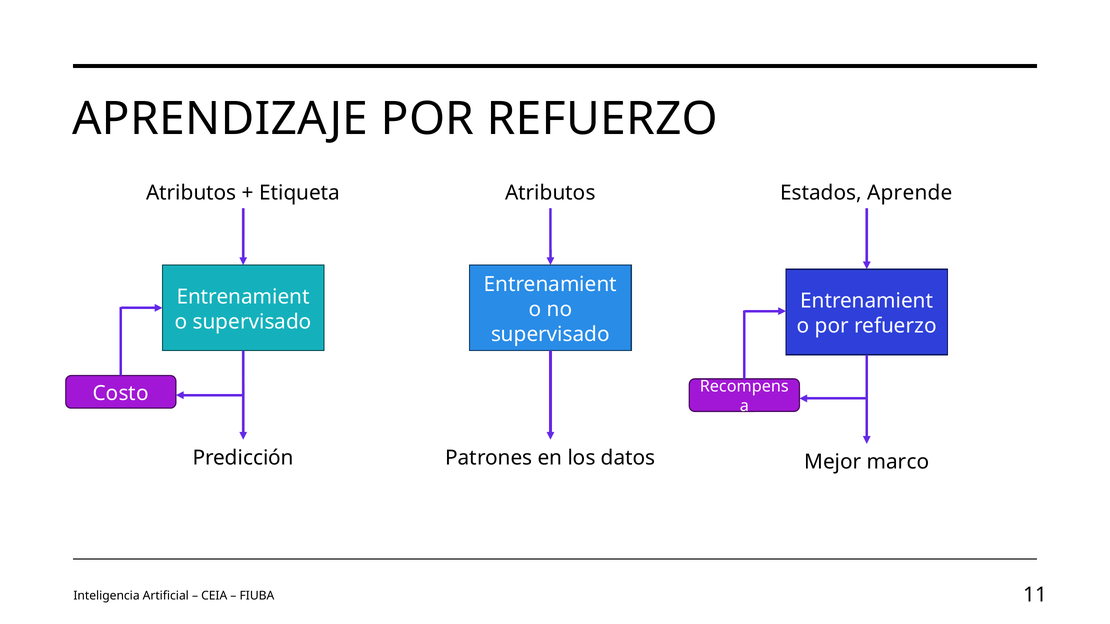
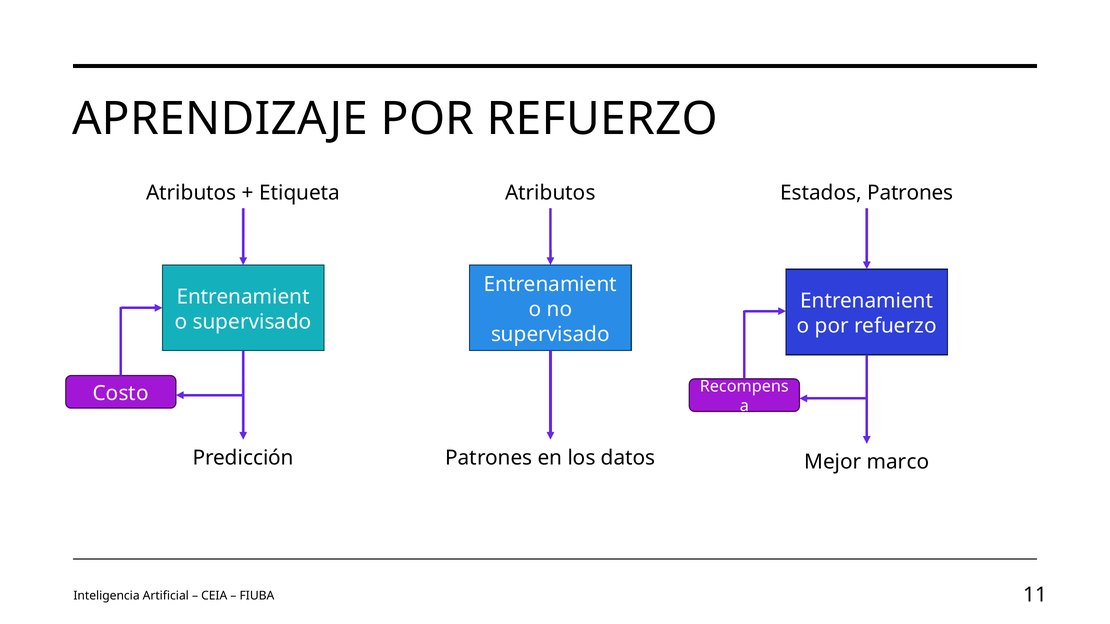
Estados Aprende: Aprende -> Patrones (910, 193)
